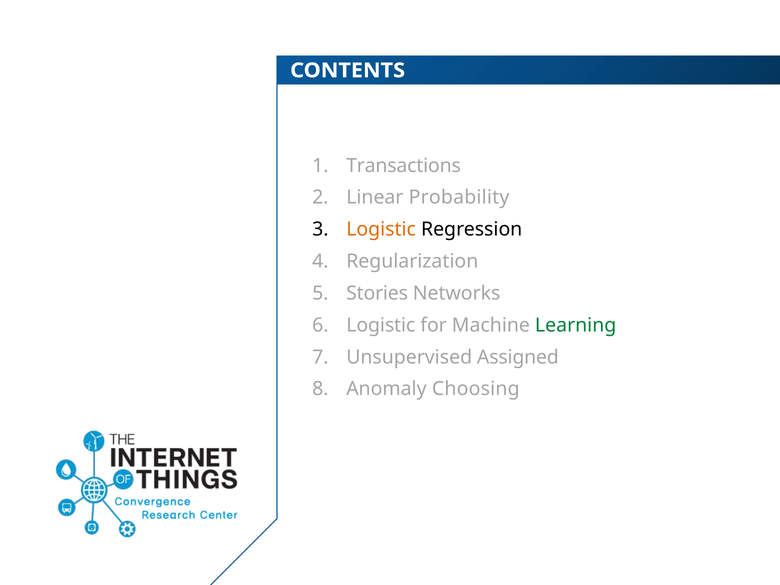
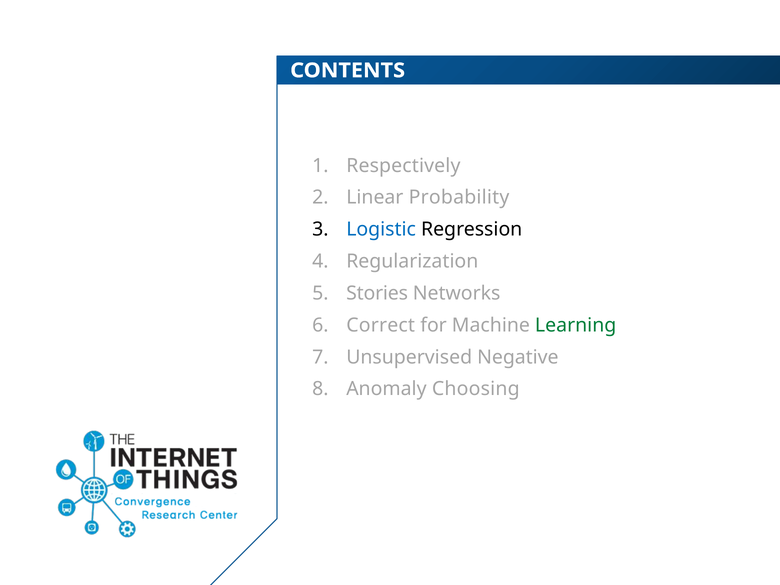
Transactions: Transactions -> Respectively (403, 166)
Logistic colour: orange -> blue (381, 229)
Logistic: Logistic -> Correct (381, 325)
Assigned: Assigned -> Negative (518, 357)
